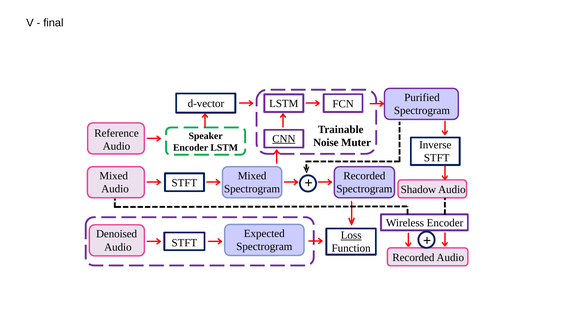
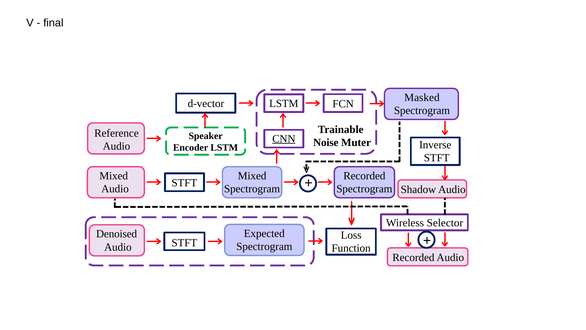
Purified: Purified -> Masked (422, 97)
Wireless Encoder: Encoder -> Selector (445, 223)
Loss underline: present -> none (351, 235)
